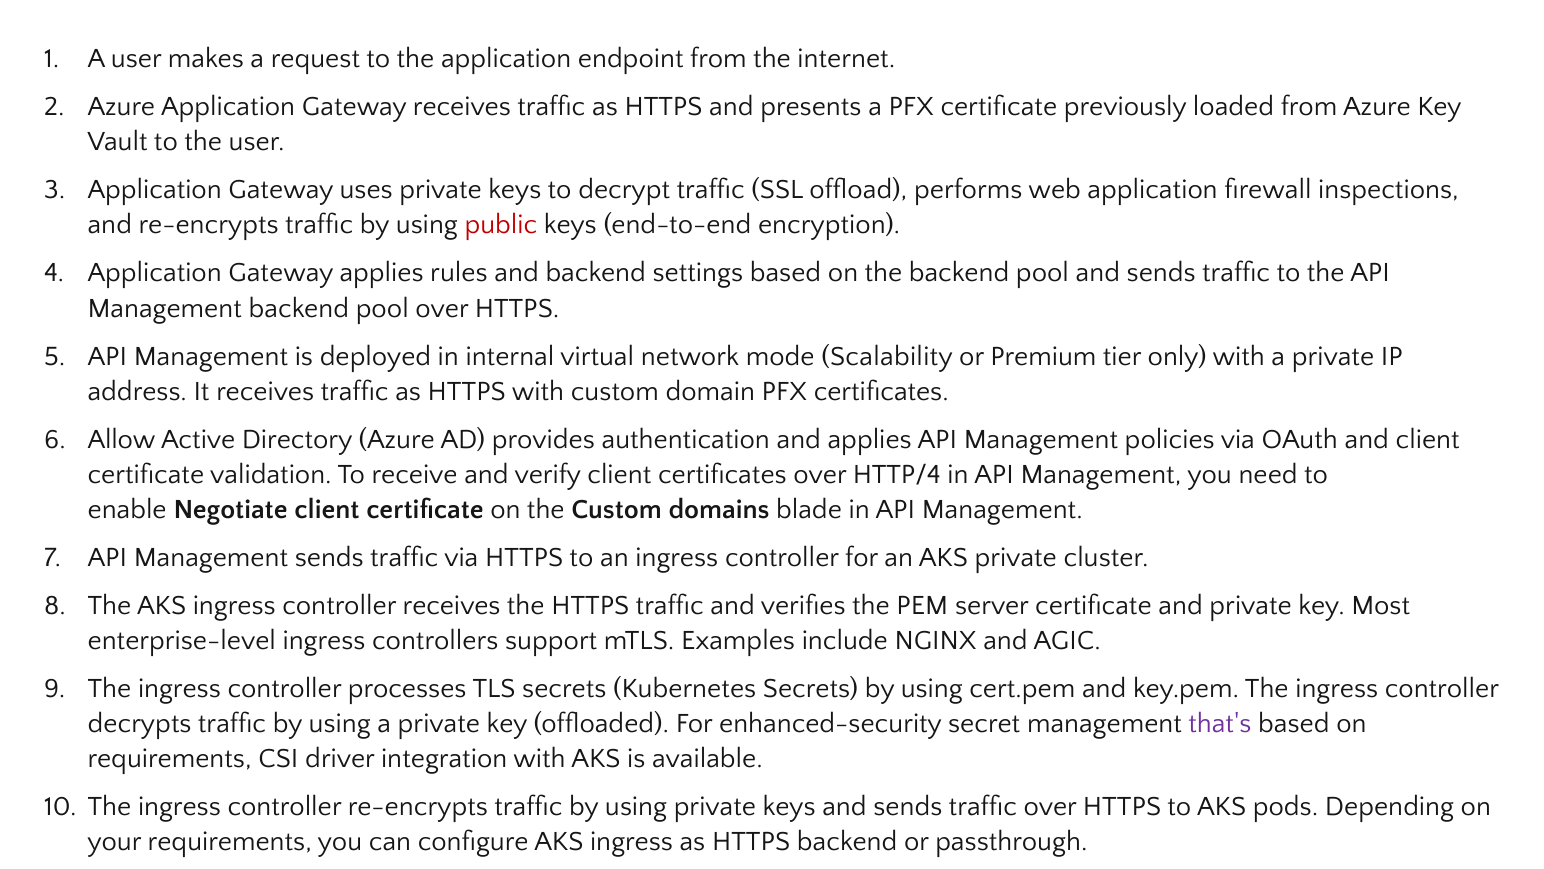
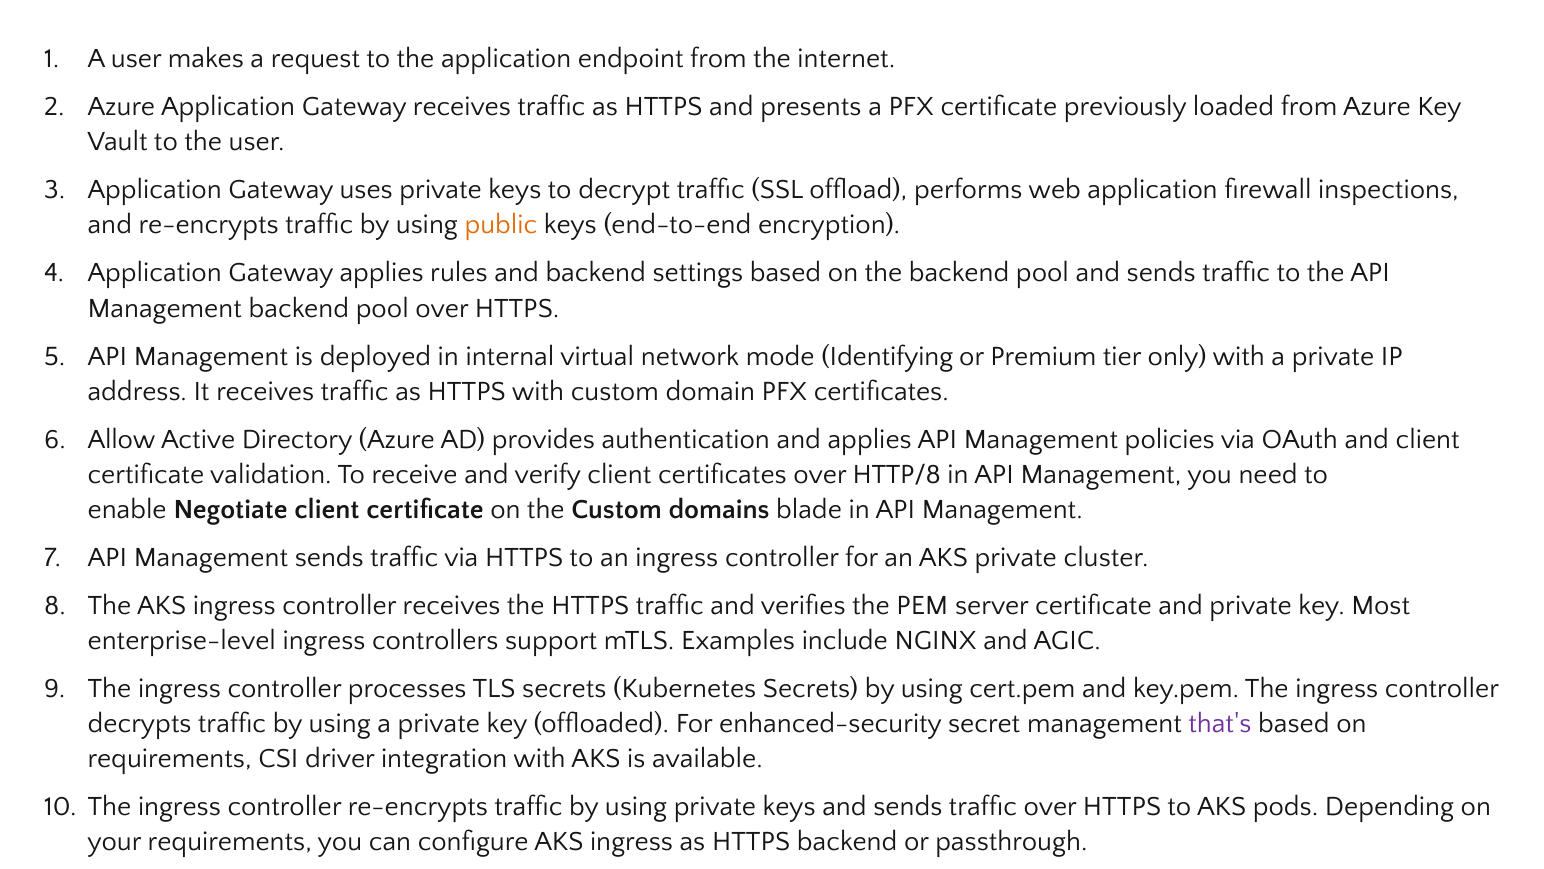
public colour: red -> orange (501, 225)
Scalability: Scalability -> Identifying (887, 356)
HTTP/4: HTTP/4 -> HTTP/8 (897, 474)
